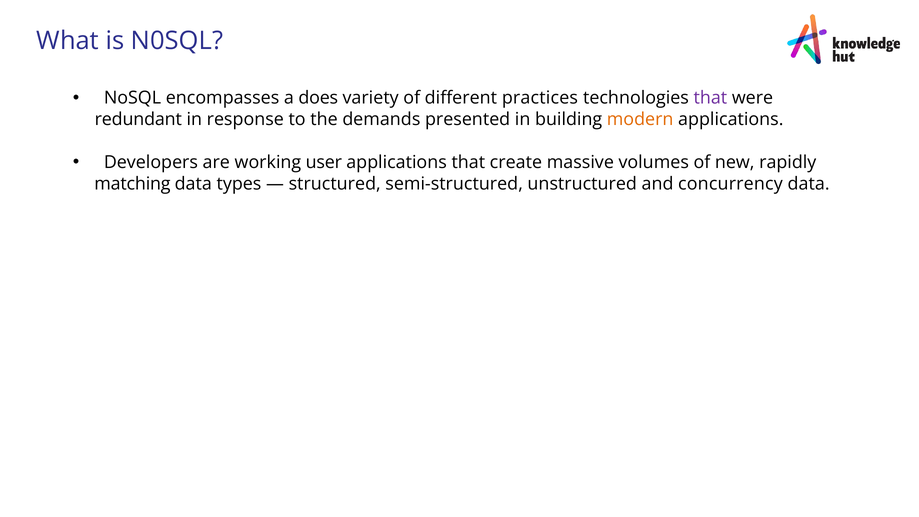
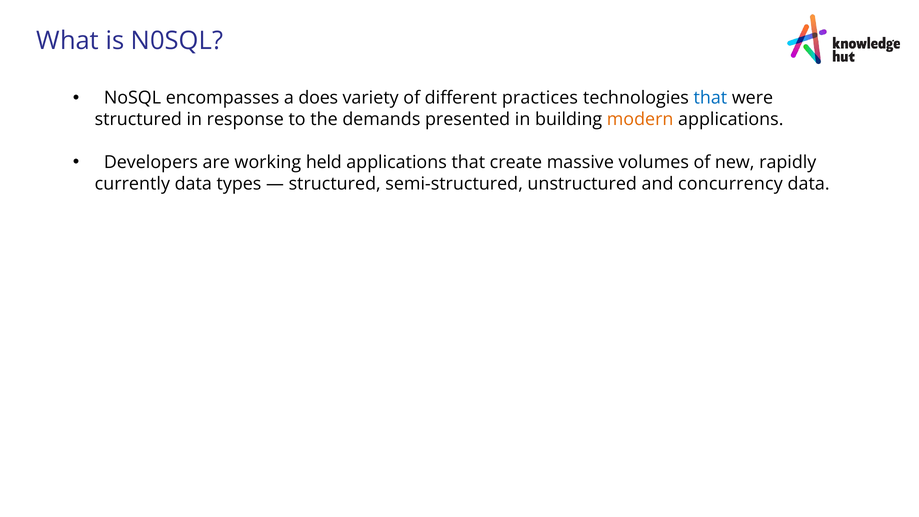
that colour: purple -> blue (710, 98)
redundant: redundant -> structured (138, 120)
user: user -> held (324, 162)
matching: matching -> currently (132, 184)
